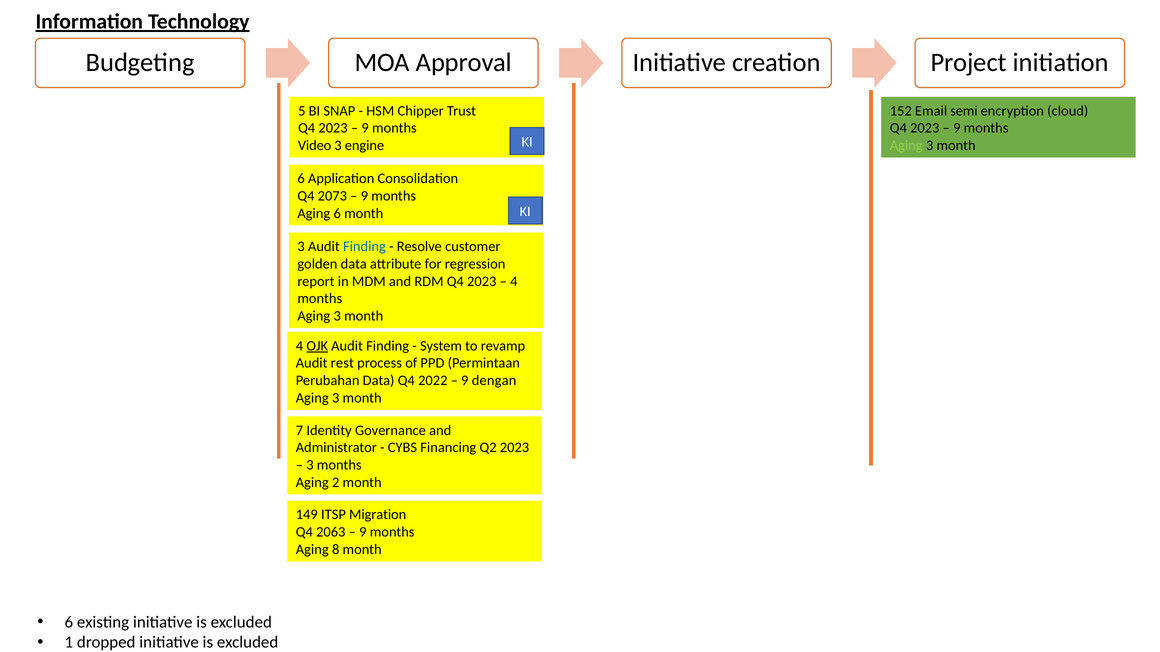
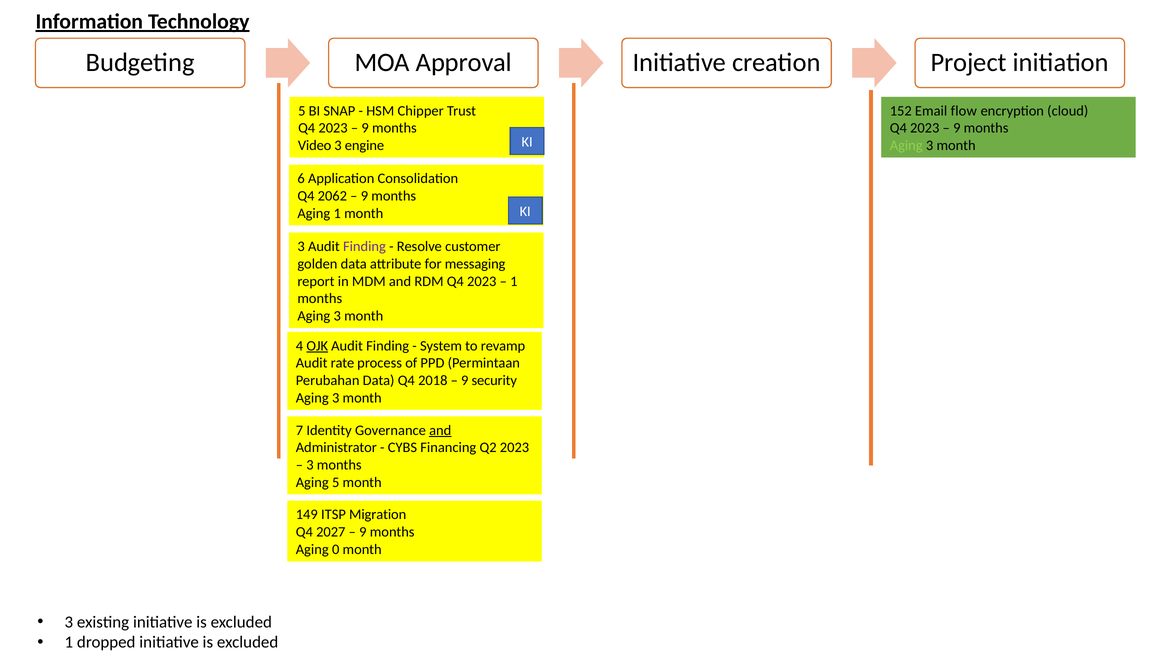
semi: semi -> flow (964, 111)
2073: 2073 -> 2062 (332, 196)
Aging 6: 6 -> 1 (337, 214)
Finding colour: blue -> purple (364, 247)
regression: regression -> messaging (475, 264)
4: 4 -> 1 (514, 282)
rest: rest -> rate (342, 363)
2022: 2022 -> 2018 (433, 381)
dengan: dengan -> security (494, 381)
and underline: none -> present (440, 431)
Aging 2: 2 -> 5 (336, 483)
2063: 2063 -> 2027 (331, 532)
8: 8 -> 0 (336, 550)
6: 6 -> 3 (69, 623)
